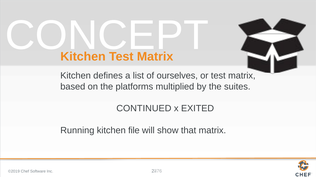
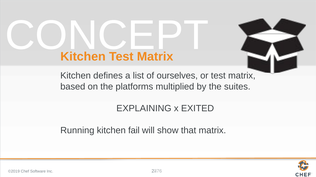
CONTINUED: CONTINUED -> EXPLAINING (144, 109)
file: file -> fail (134, 131)
